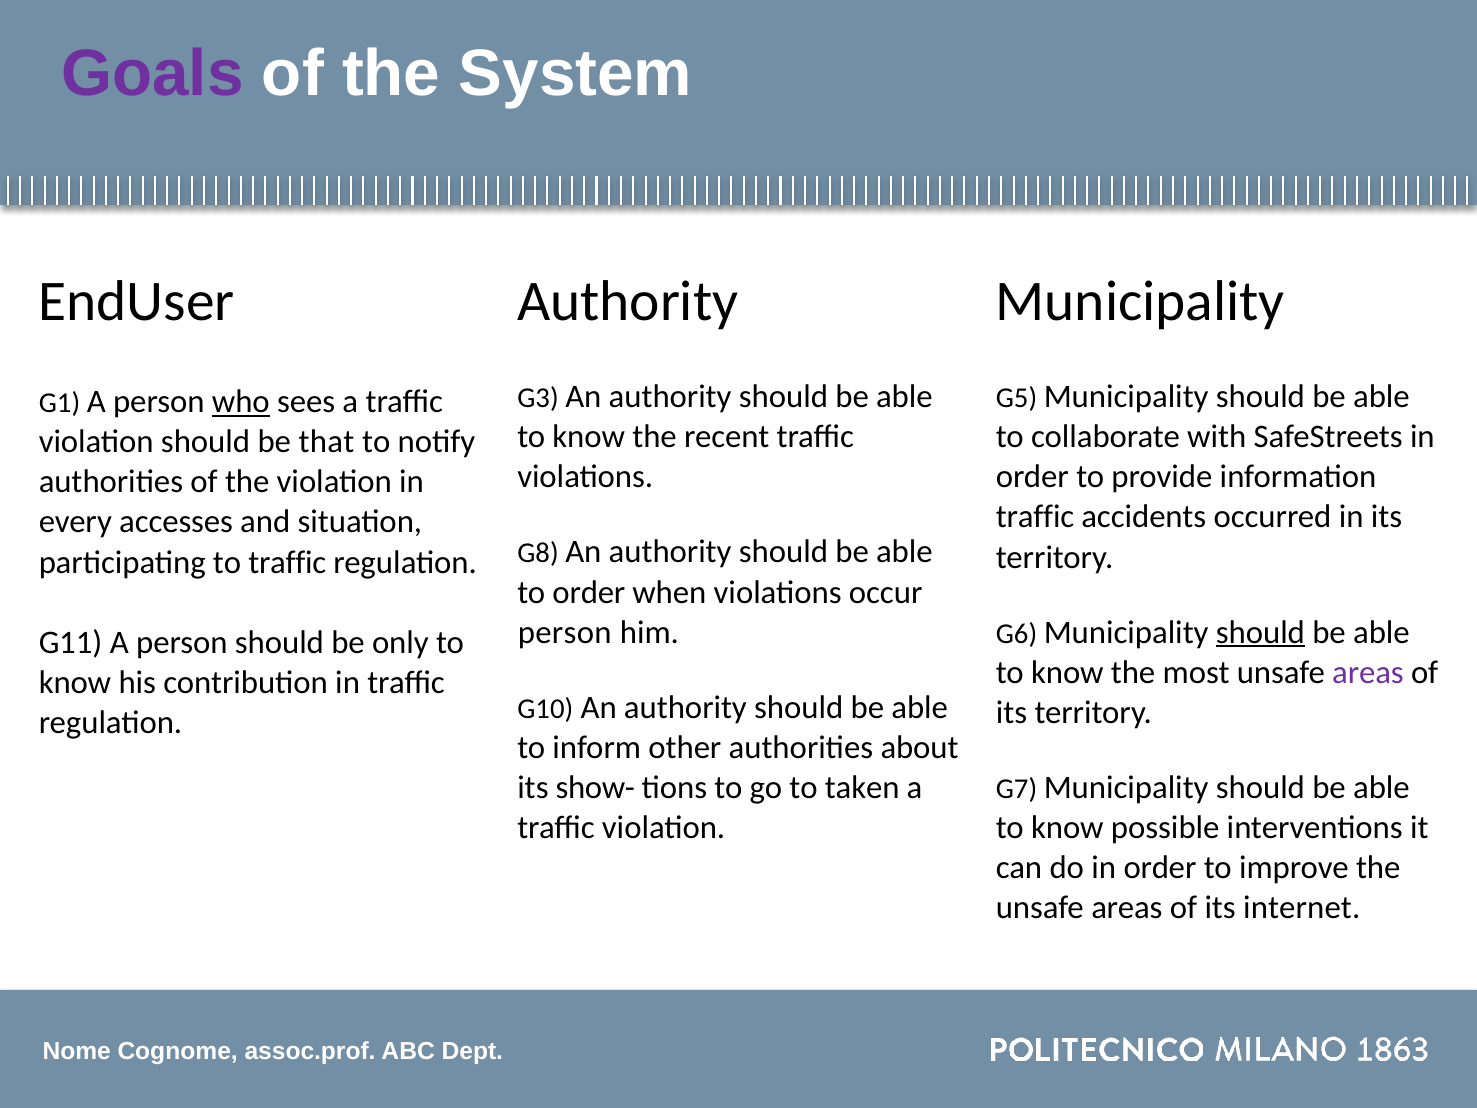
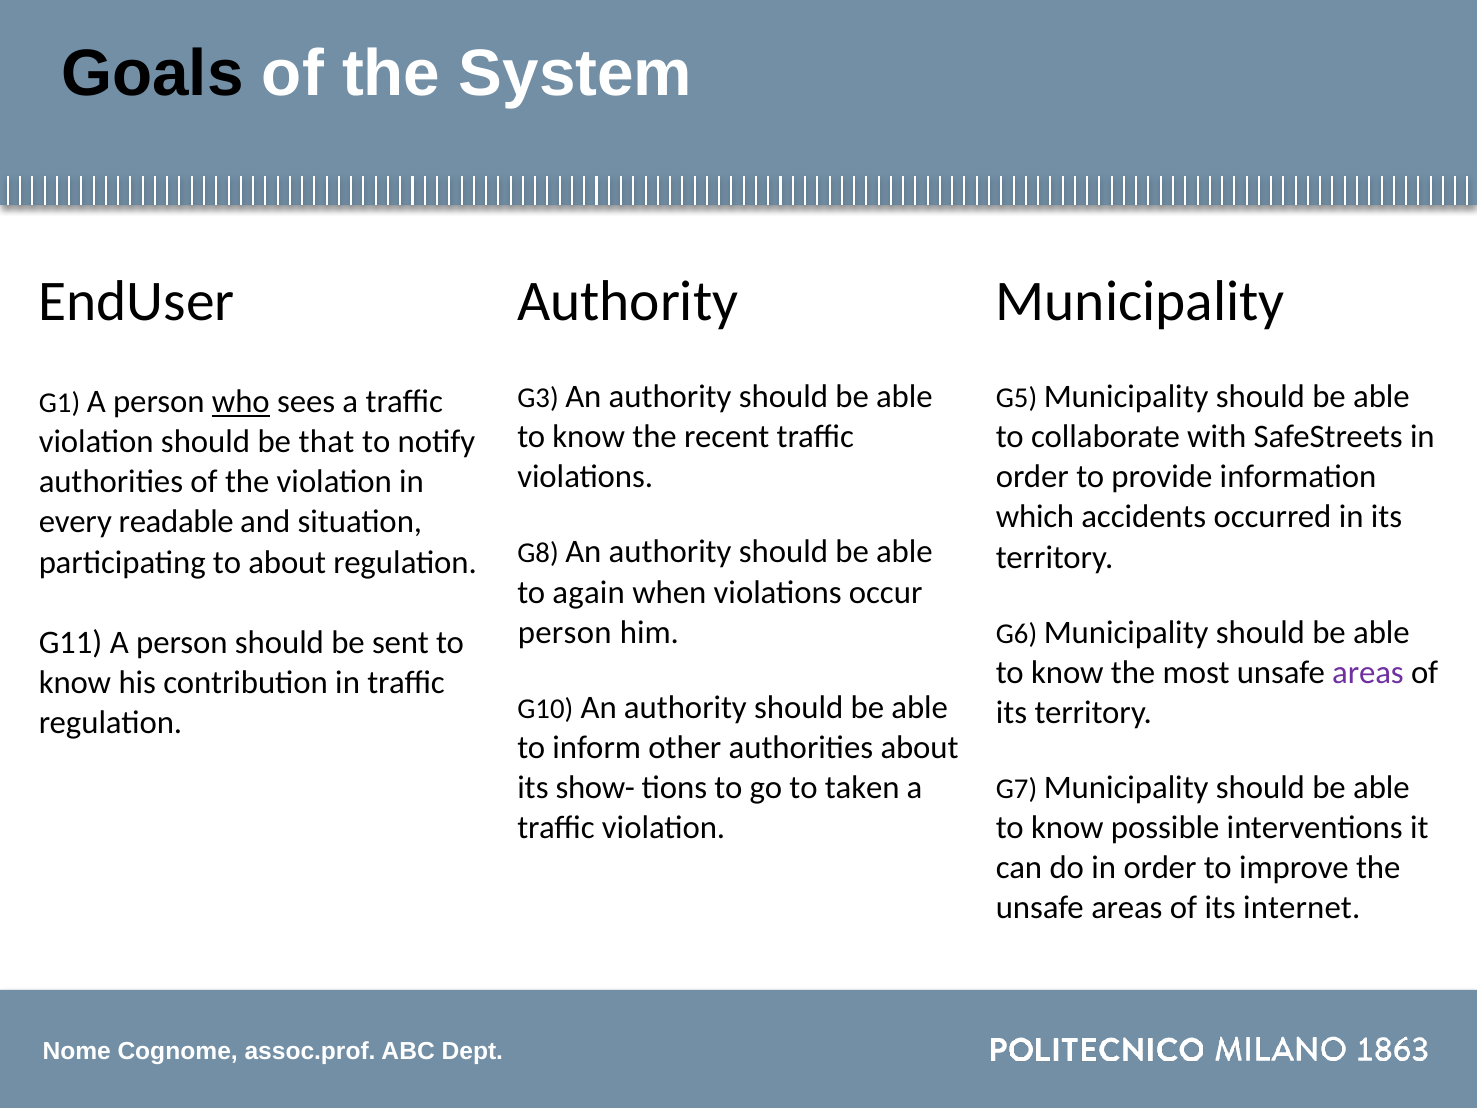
Goals colour: purple -> black (152, 74)
traffic: traffic -> which (1035, 517)
accesses: accesses -> readable (176, 522)
to traffic: traffic -> about (287, 562)
to order: order -> again (589, 592)
should underline: present -> none (1260, 632)
only: only -> sent (400, 642)
